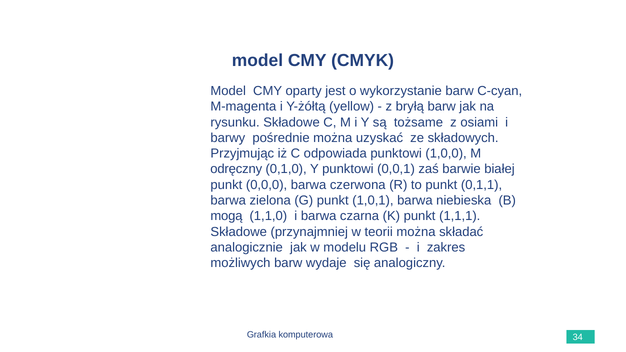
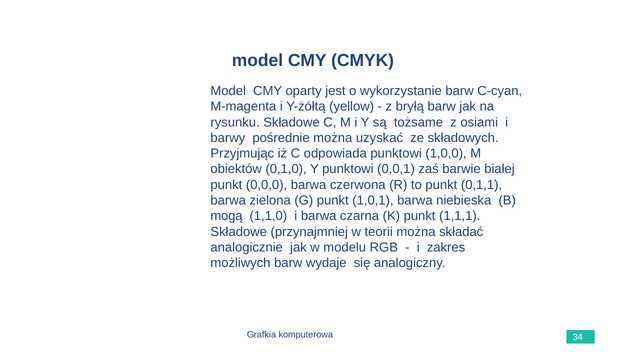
odręczny: odręczny -> obiektów (236, 169)
